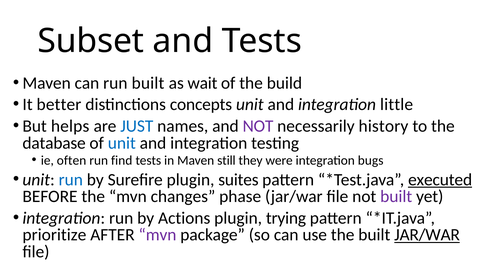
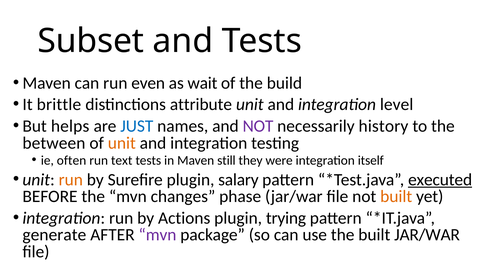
run built: built -> even (148, 83)
better: better -> brittle (59, 105)
concepts: concepts -> attribute (201, 105)
little: little -> level (397, 105)
database: database -> between (54, 143)
unit colour: blue -> orange (122, 143)
find: find -> text (122, 160)
bugs: bugs -> itself (371, 160)
run colour: blue -> orange (71, 180)
suites: suites -> salary (238, 180)
built colour: purple -> orange (396, 197)
prioritize: prioritize -> generate (54, 235)
JAR/WAR underline: present -> none (427, 235)
